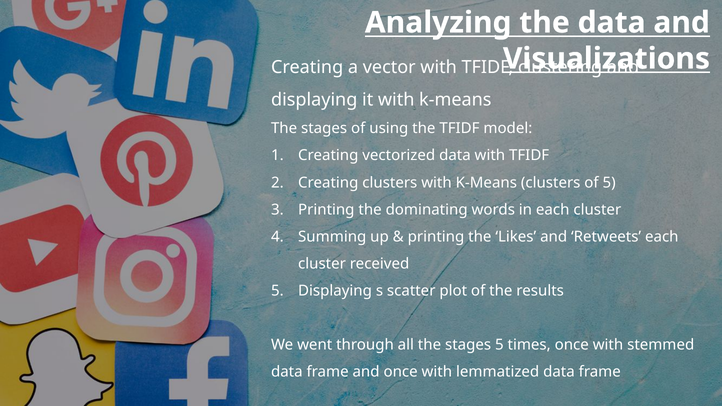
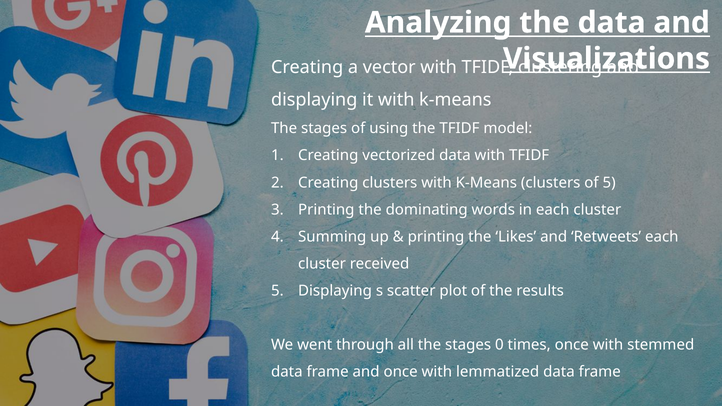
stages 5: 5 -> 0 (499, 345)
